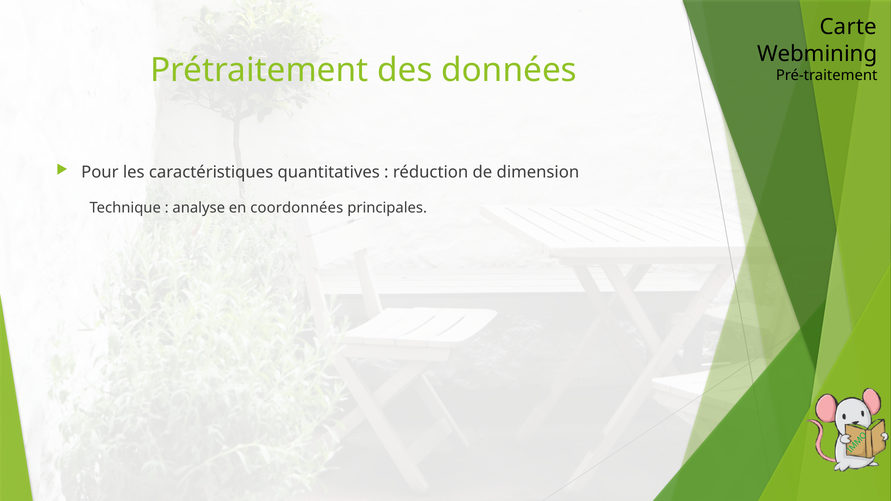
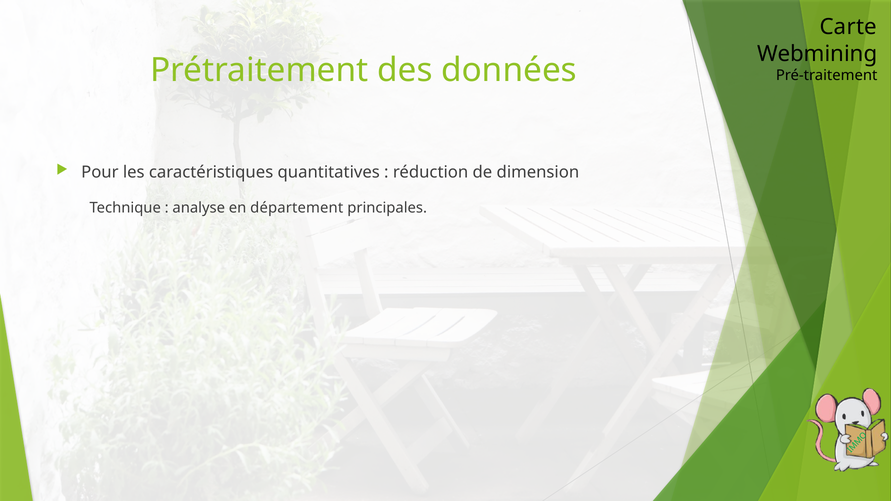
coordonnées: coordonnées -> département (297, 208)
